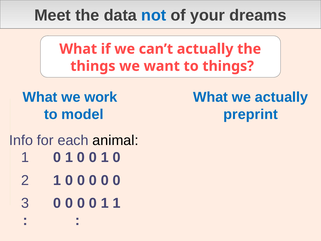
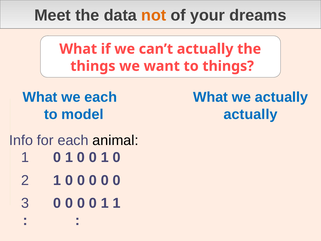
not colour: blue -> orange (154, 15)
we work: work -> each (101, 97)
preprint: preprint -> actually (251, 114)
